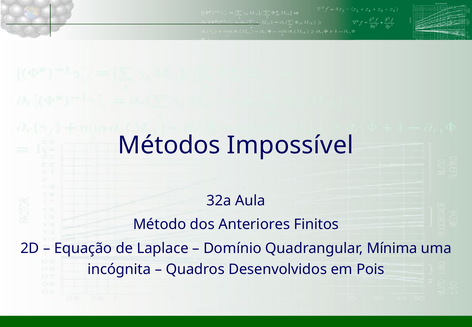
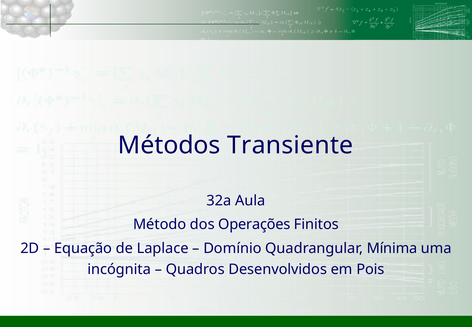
Impossível: Impossível -> Transiente (290, 145)
Anteriores: Anteriores -> Operações (254, 224)
